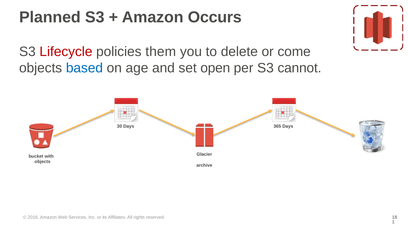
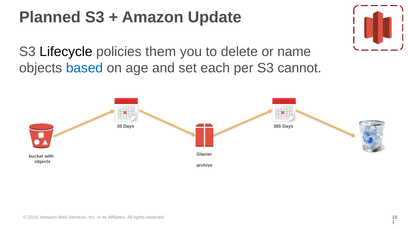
Occurs: Occurs -> Update (215, 17)
Lifecycle colour: red -> black (66, 52)
come: come -> name (294, 52)
open: open -> each (215, 68)
